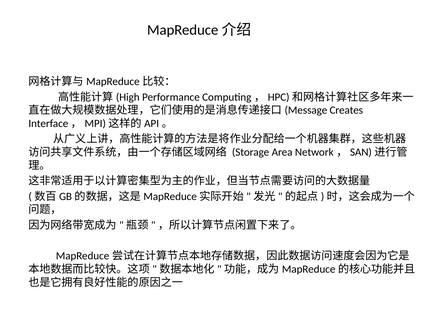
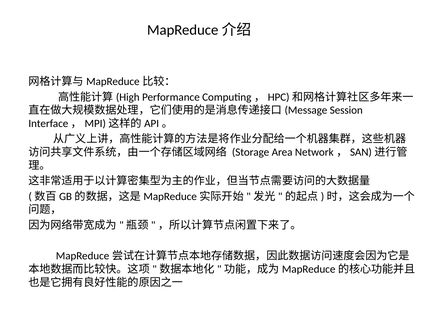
Creates: Creates -> Session (346, 110)
